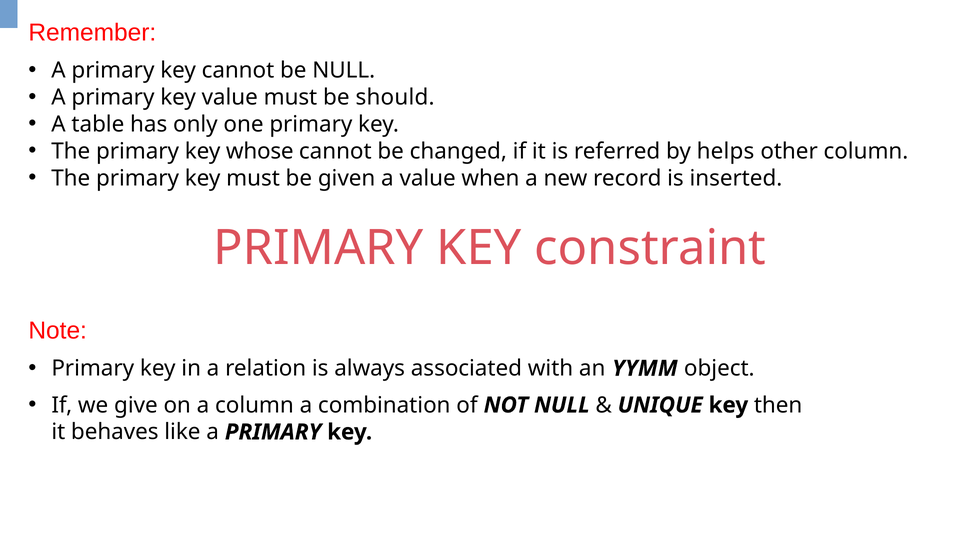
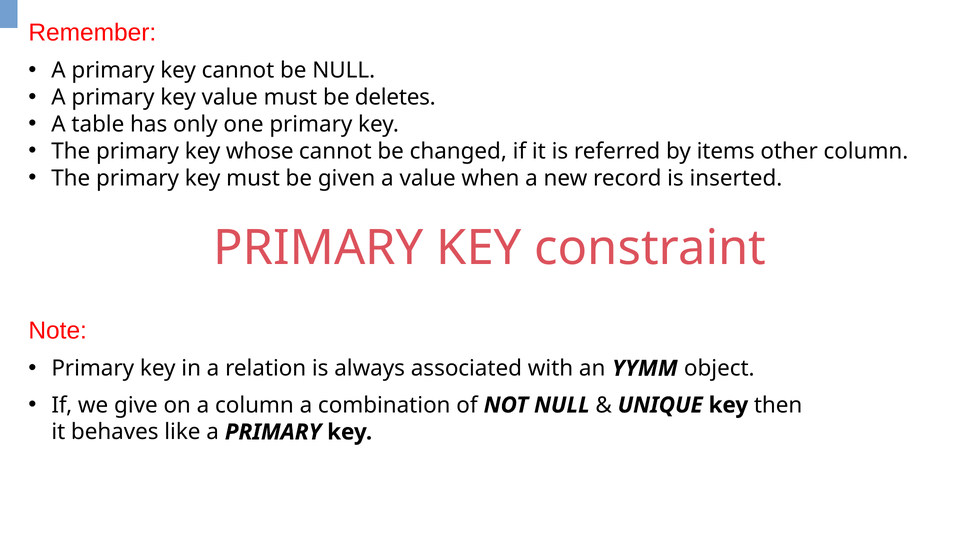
should: should -> deletes (395, 97)
helps: helps -> items (726, 151)
